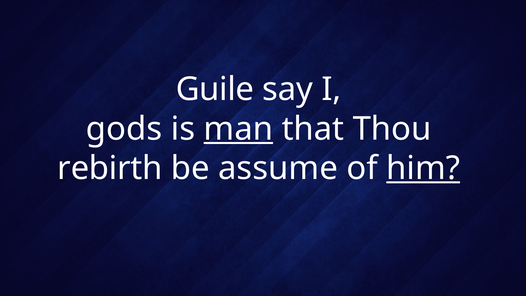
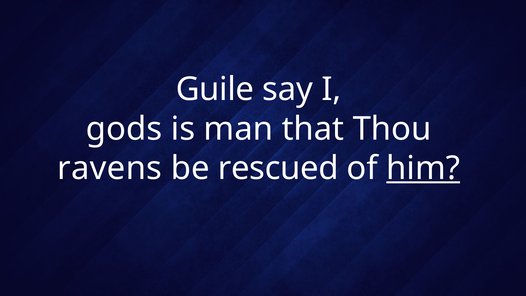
man underline: present -> none (238, 129)
rebirth: rebirth -> ravens (110, 168)
assume: assume -> rescued (278, 168)
